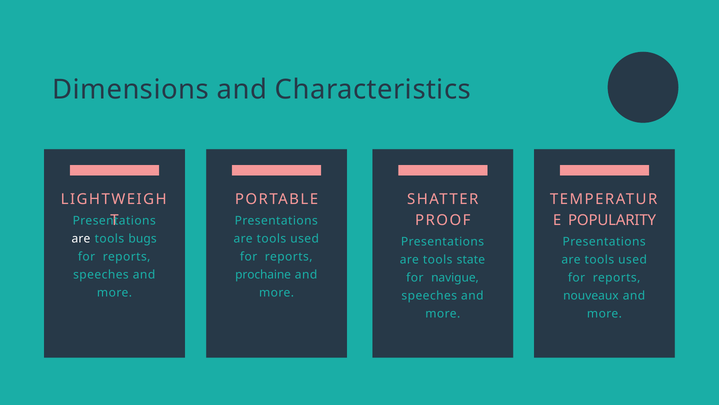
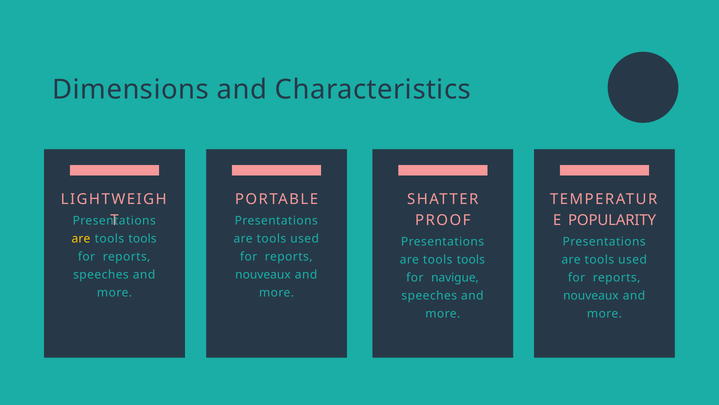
are colour: white -> yellow (81, 238)
bugs: bugs -> tools (143, 238)
state: state -> tools (471, 259)
prochaine: prochaine -> nouveaux (263, 274)
